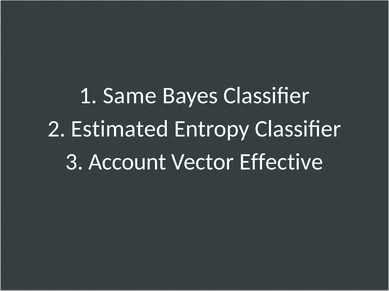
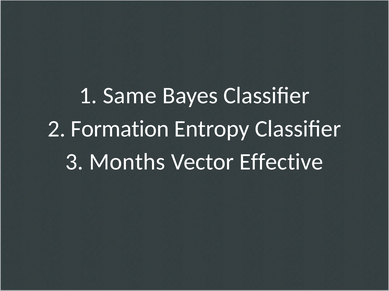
Estimated: Estimated -> Formation (120, 129)
Account: Account -> Months (127, 162)
